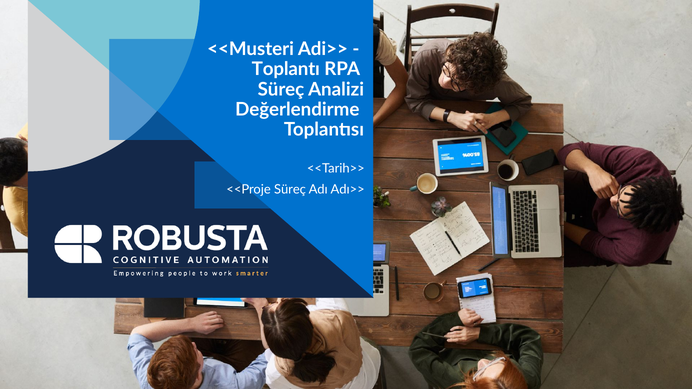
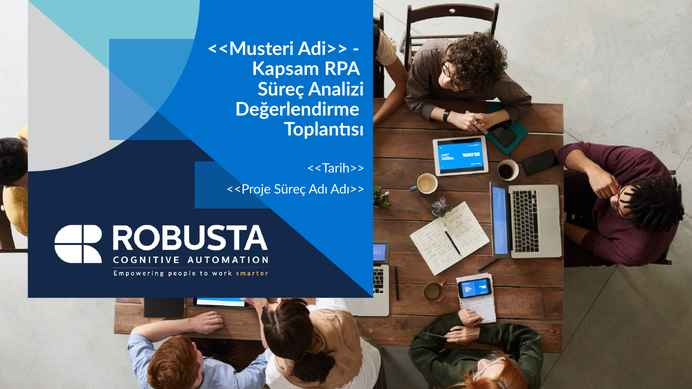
Toplantı: Toplantı -> Kapsam (286, 69)
